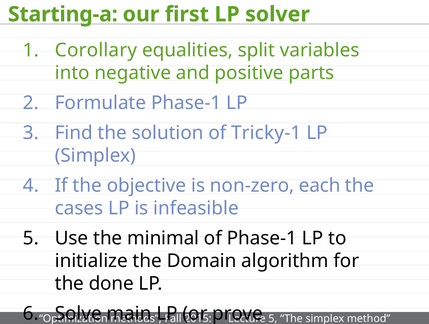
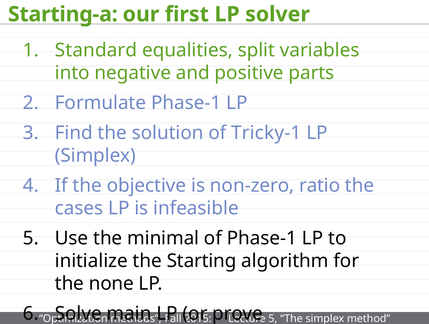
Corollary: Corollary -> Standard (96, 50)
each: each -> ratio (320, 185)
Domain: Domain -> Starting (202, 261)
done: done -> none (111, 283)
